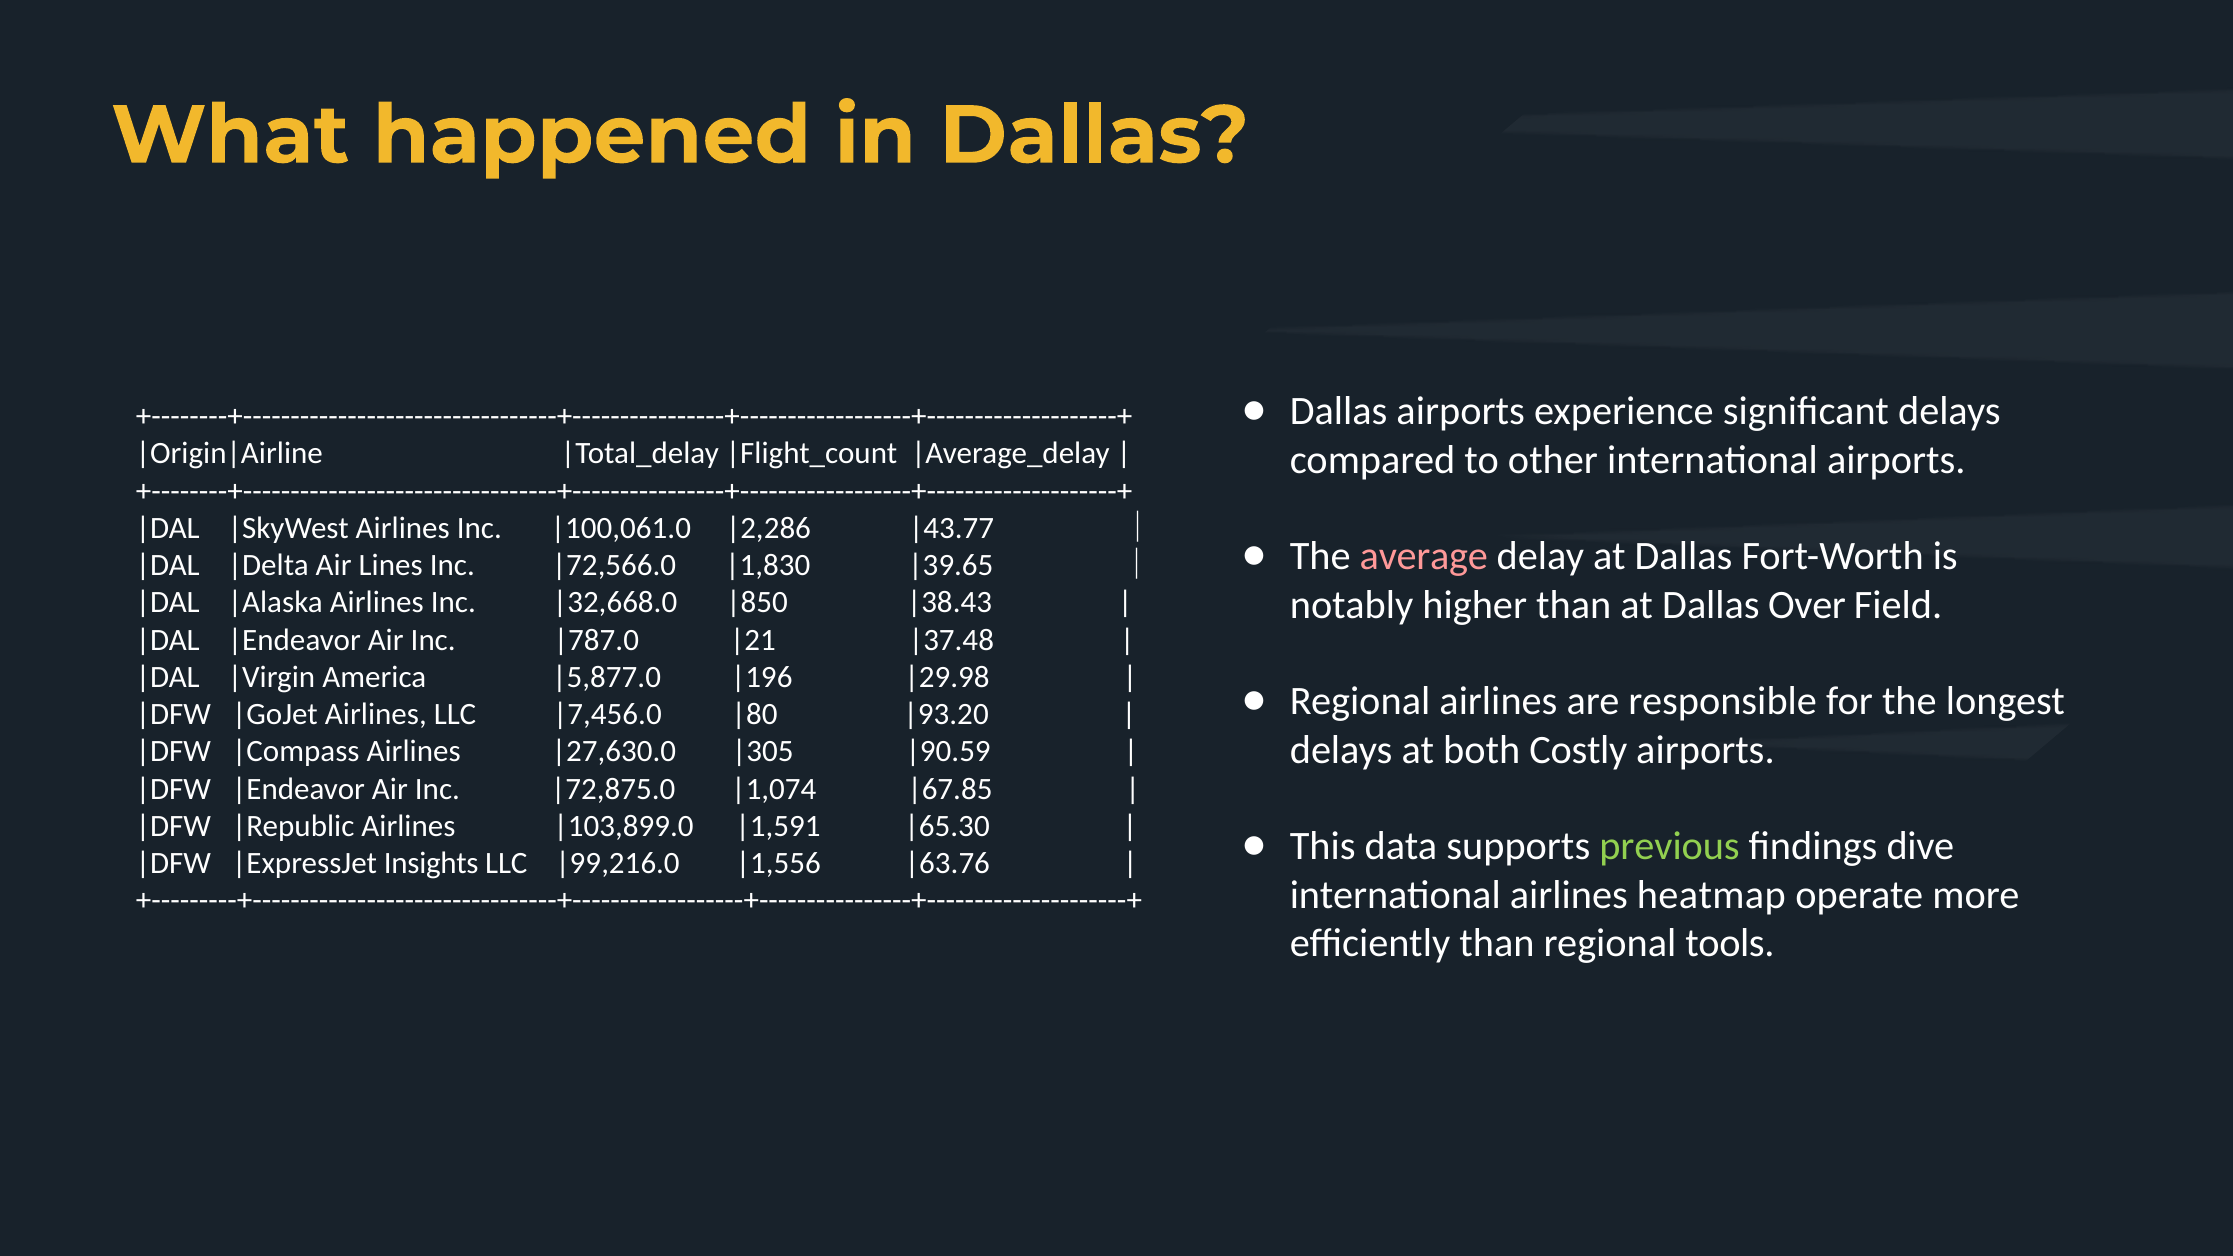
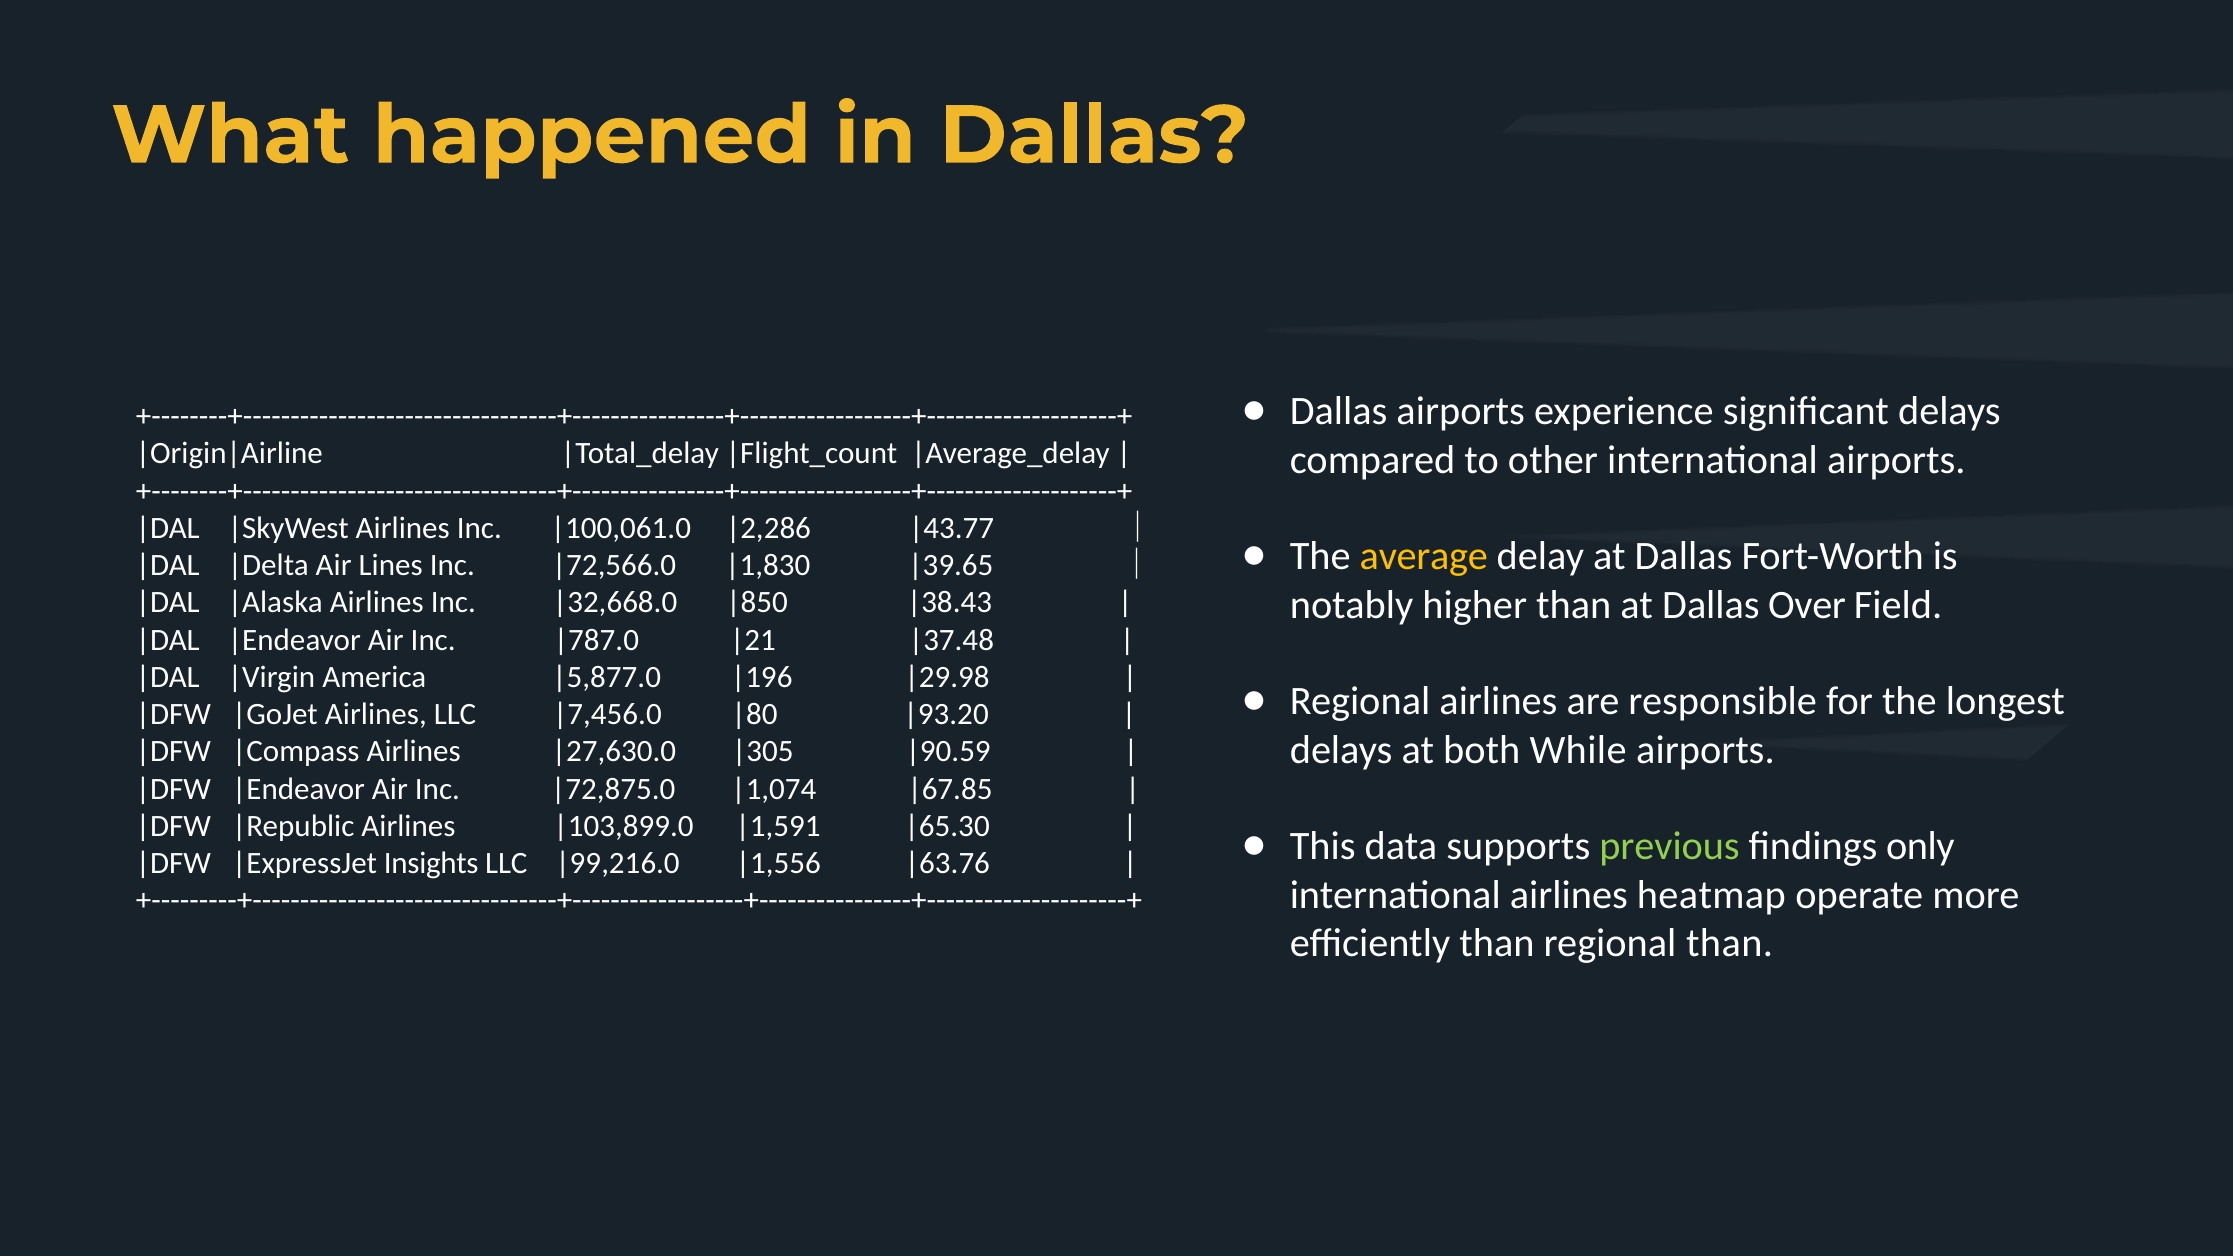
average colour: pink -> yellow (1424, 557)
Costly: Costly -> While (1578, 750)
dive: dive -> only (1920, 847)
regional tools: tools -> than (1730, 943)
